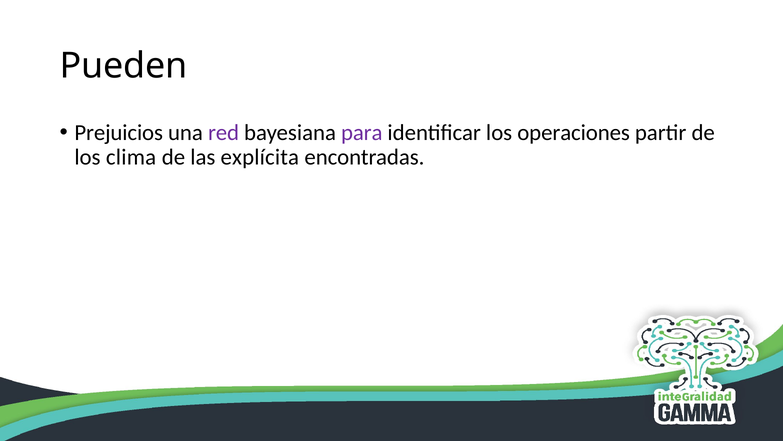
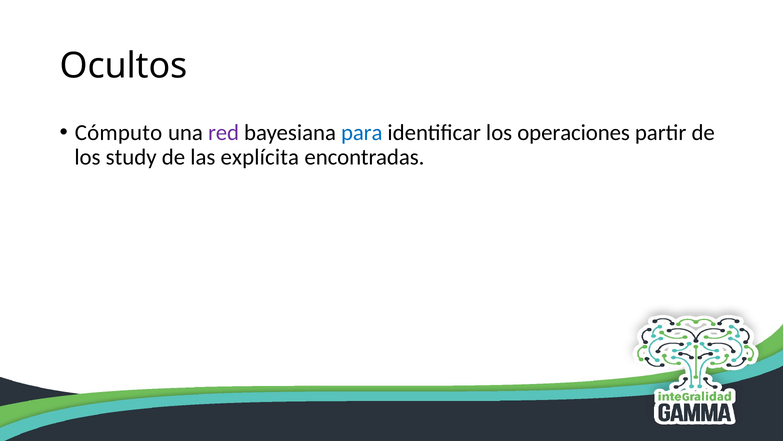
Pueden: Pueden -> Ocultos (124, 66)
Prejuicios: Prejuicios -> Cómputo (119, 132)
para colour: purple -> blue (362, 132)
clima: clima -> study (131, 157)
